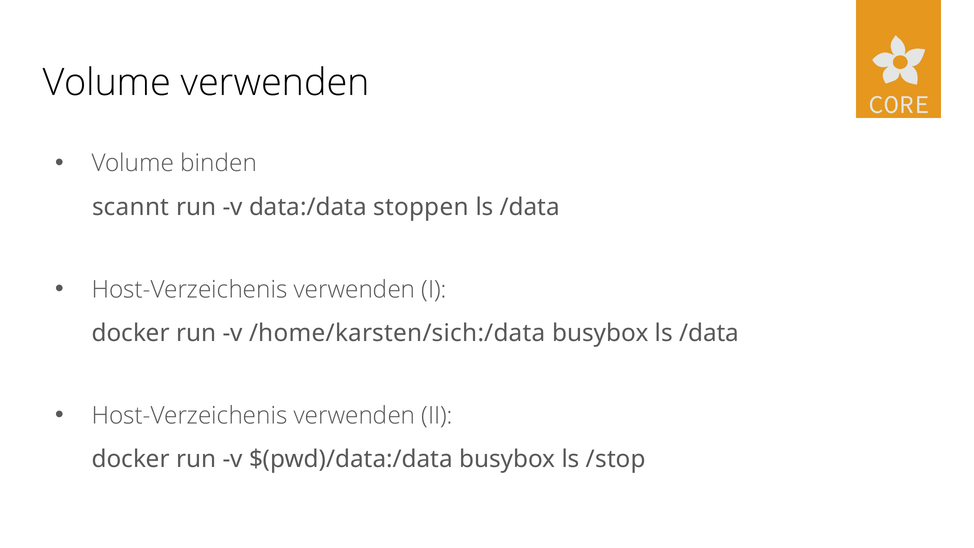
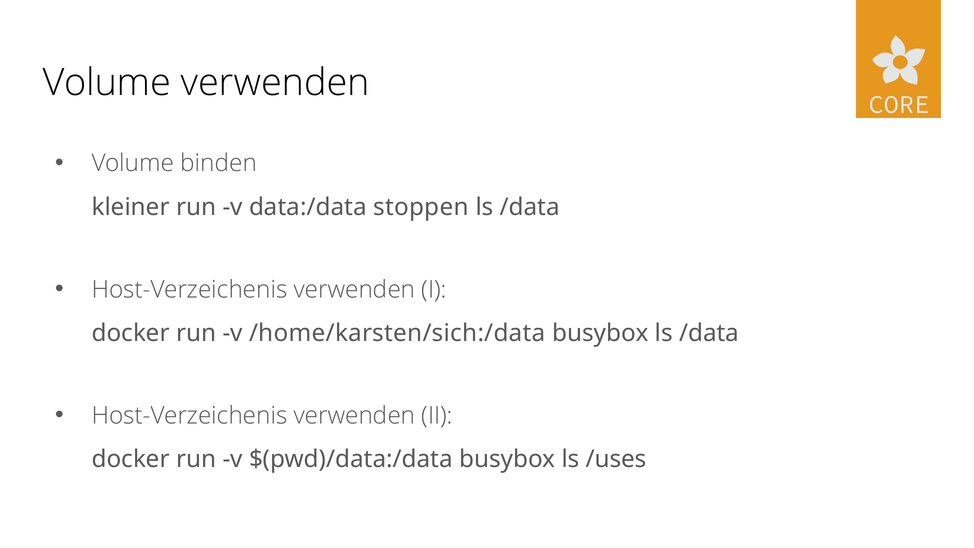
scannt: scannt -> kleiner (131, 207)
/stop: /stop -> /uses (616, 459)
